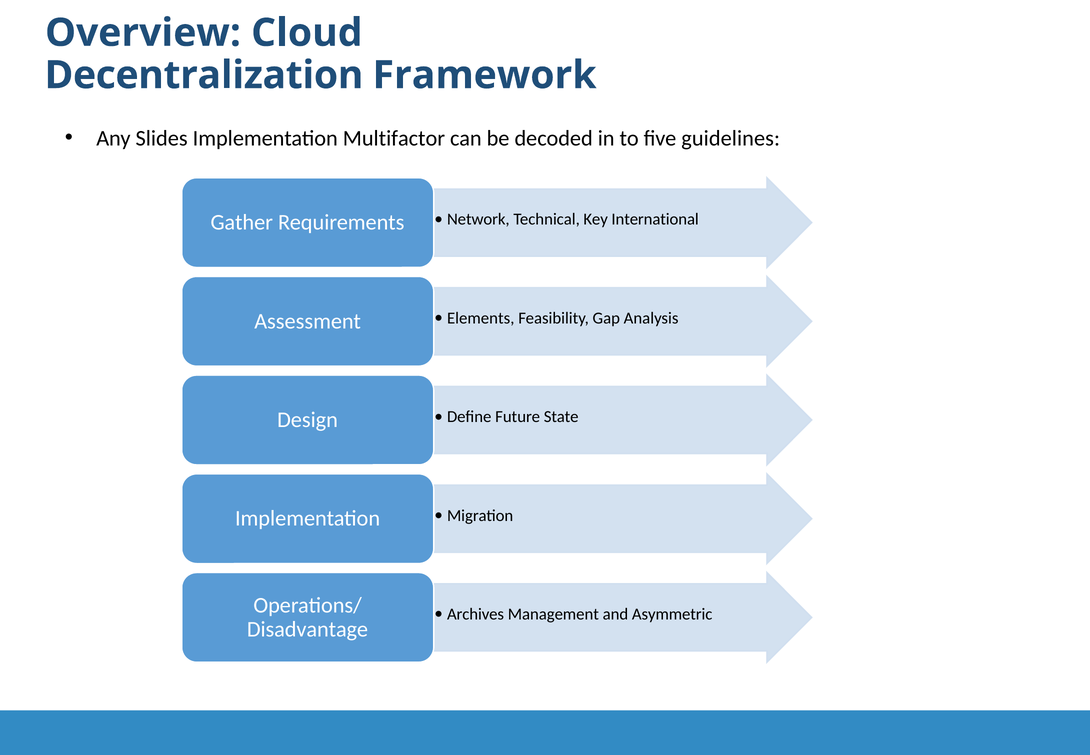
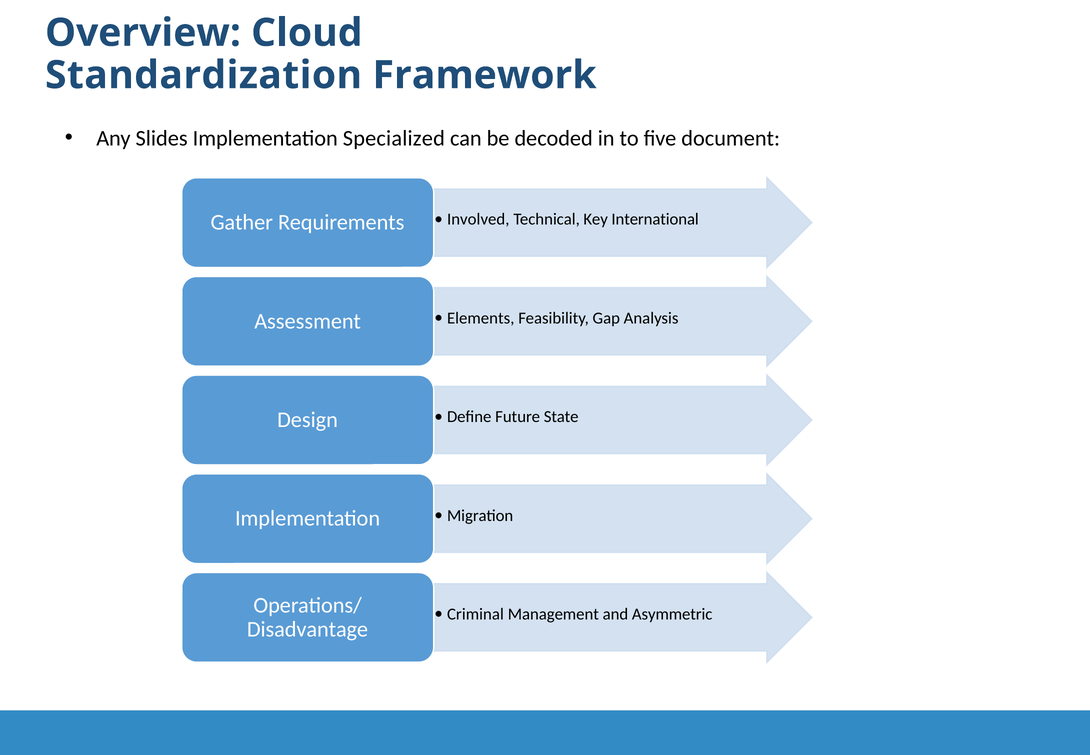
Decentralization: Decentralization -> Standardization (204, 75)
Multifactor: Multifactor -> Specialized (394, 138)
guidelines: guidelines -> document (731, 138)
Network: Network -> Involved (478, 219)
Archives: Archives -> Criminal (475, 614)
